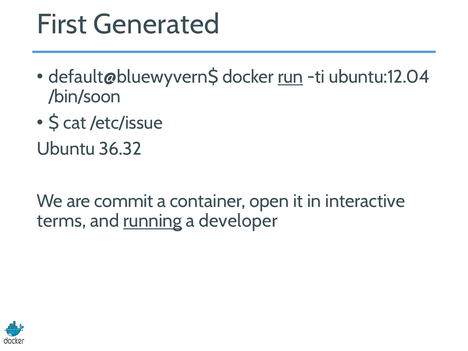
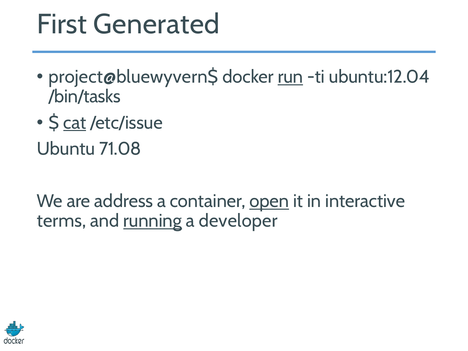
default@bluewyvern$: default@bluewyvern$ -> project@bluewyvern$ (133, 77)
/bin/soon: /bin/soon -> /bin/tasks (85, 97)
cat underline: none -> present (75, 123)
36.32: 36.32 -> 71.08 (120, 149)
commit: commit -> address (124, 201)
open underline: none -> present (269, 201)
